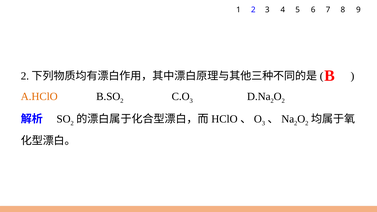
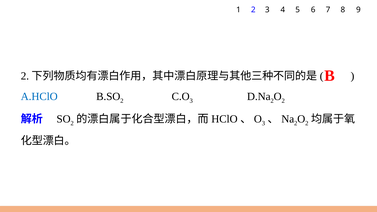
A.HClO colour: orange -> blue (39, 97)
